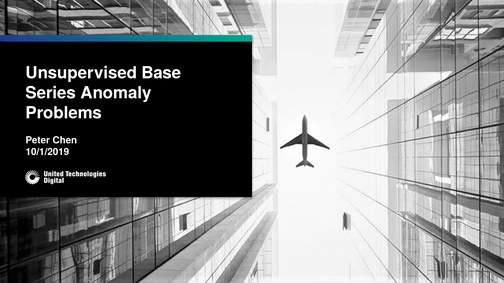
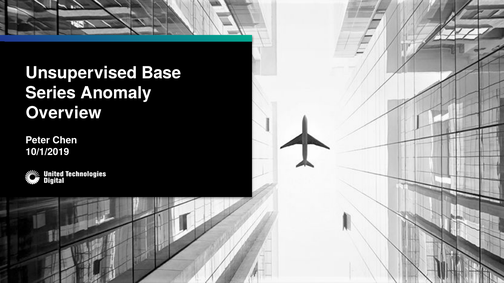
Problems: Problems -> Overview (64, 113)
